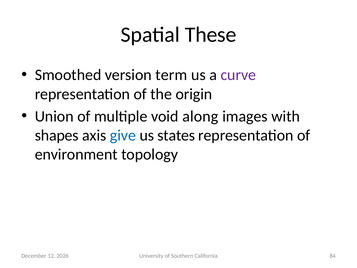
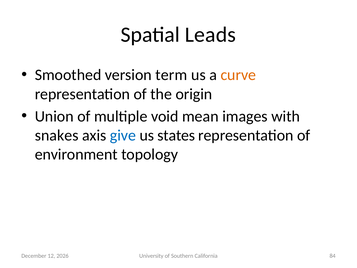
These: These -> Leads (210, 35)
curve colour: purple -> orange (238, 75)
along: along -> mean (200, 116)
shapes: shapes -> snakes (57, 135)
